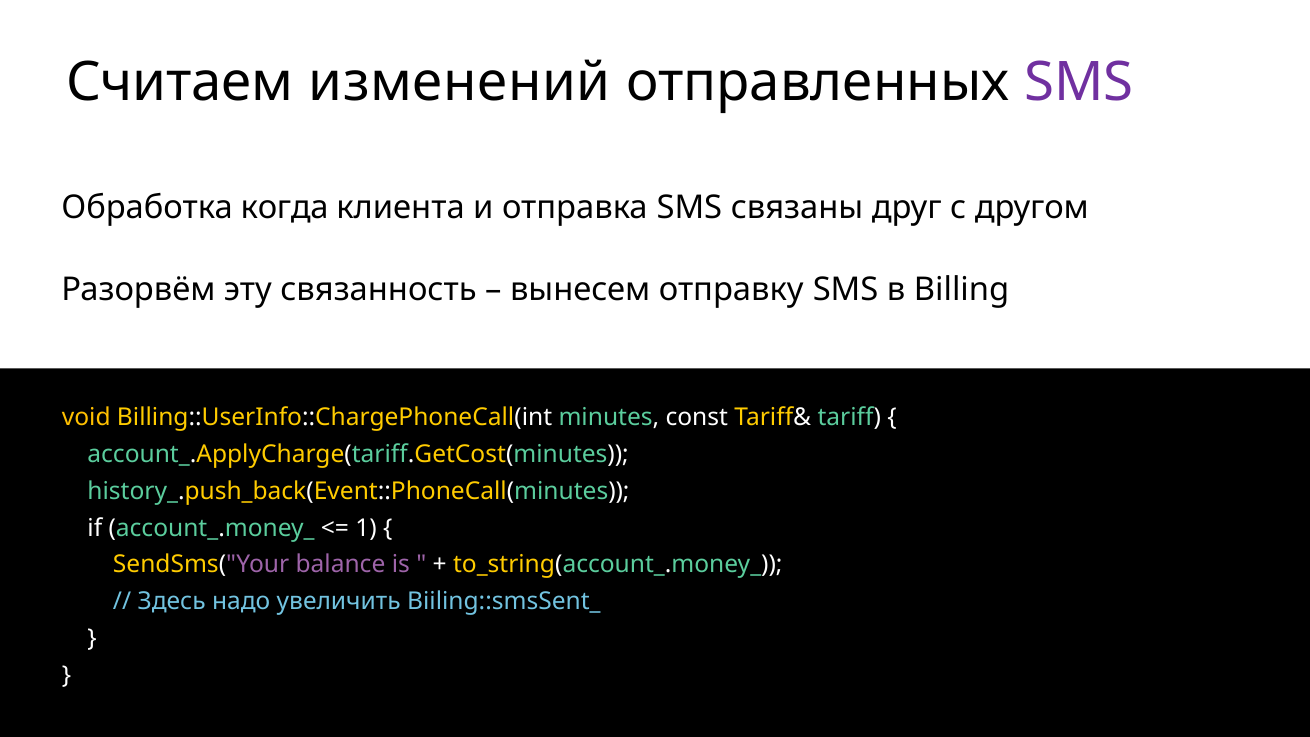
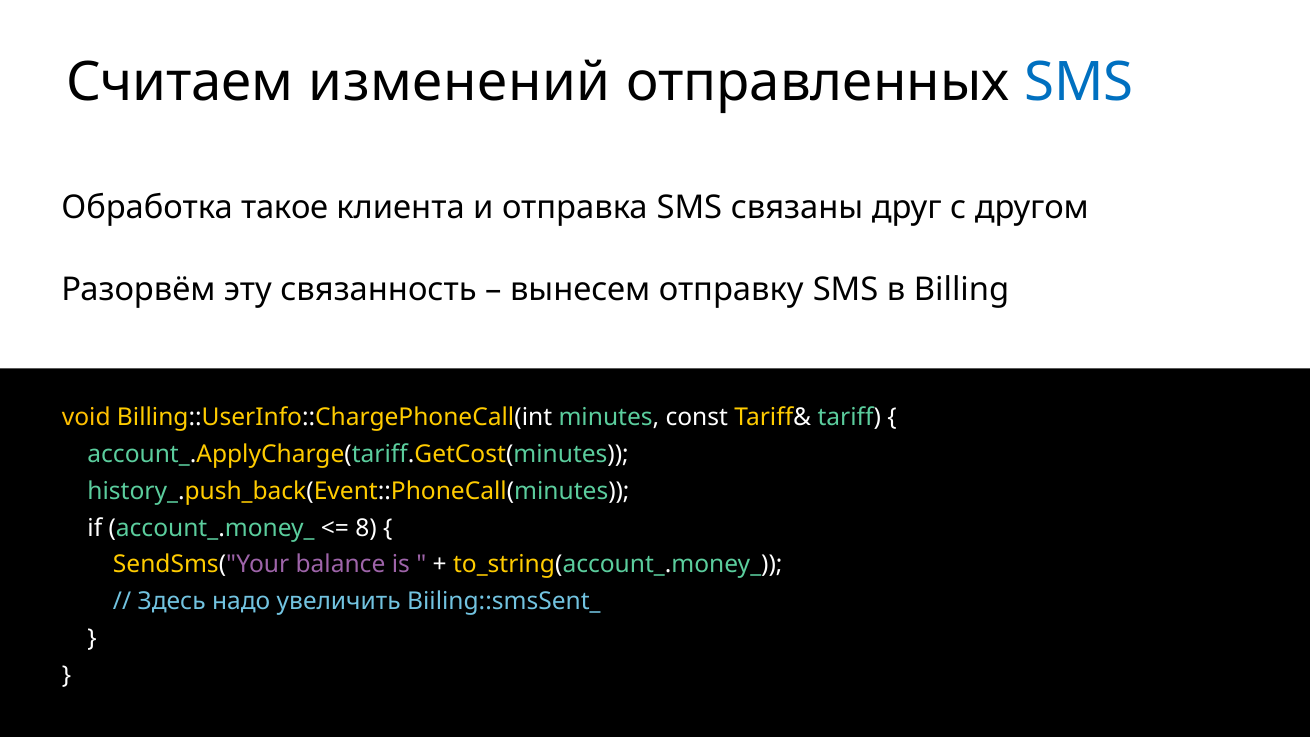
SMS colour: purple -> blue (1079, 83)
когда: когда -> такое (285, 208)
1: 1 -> 8 (366, 528)
